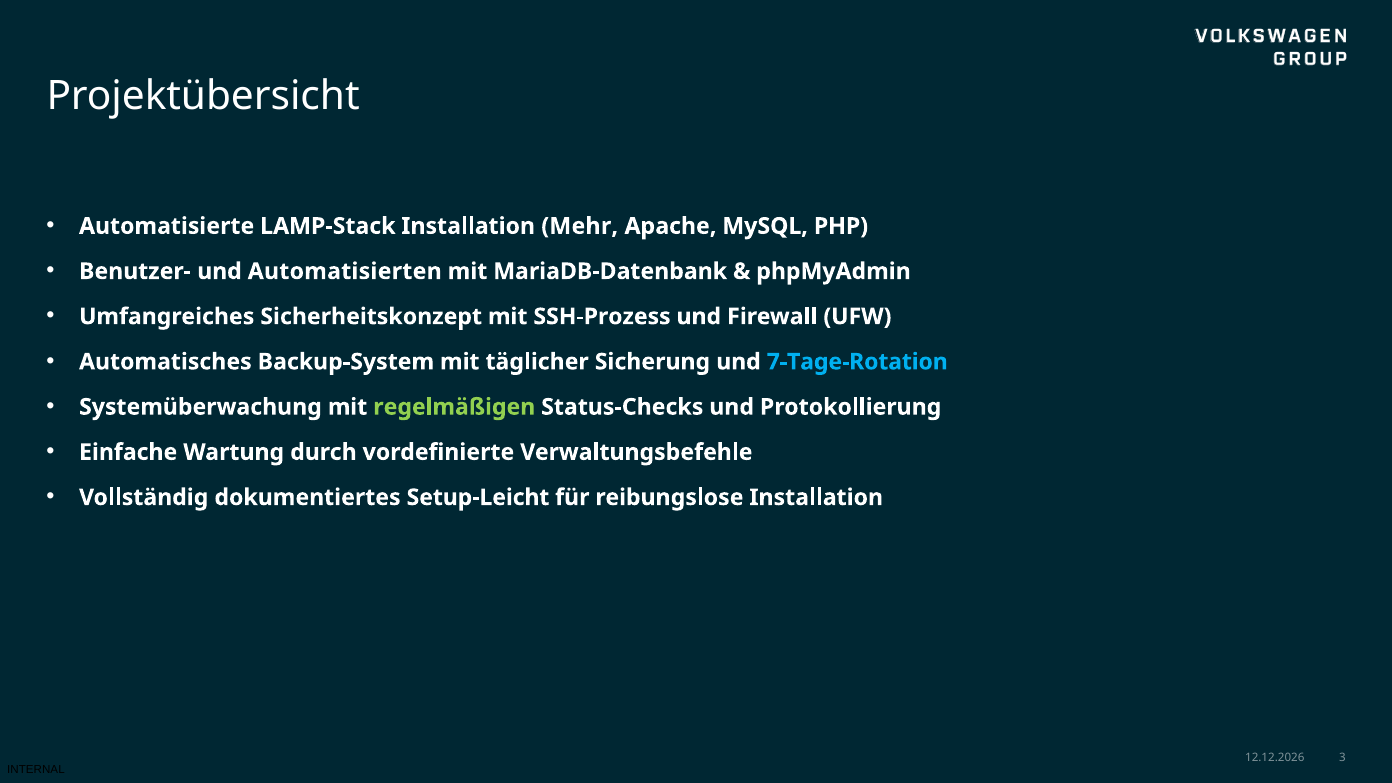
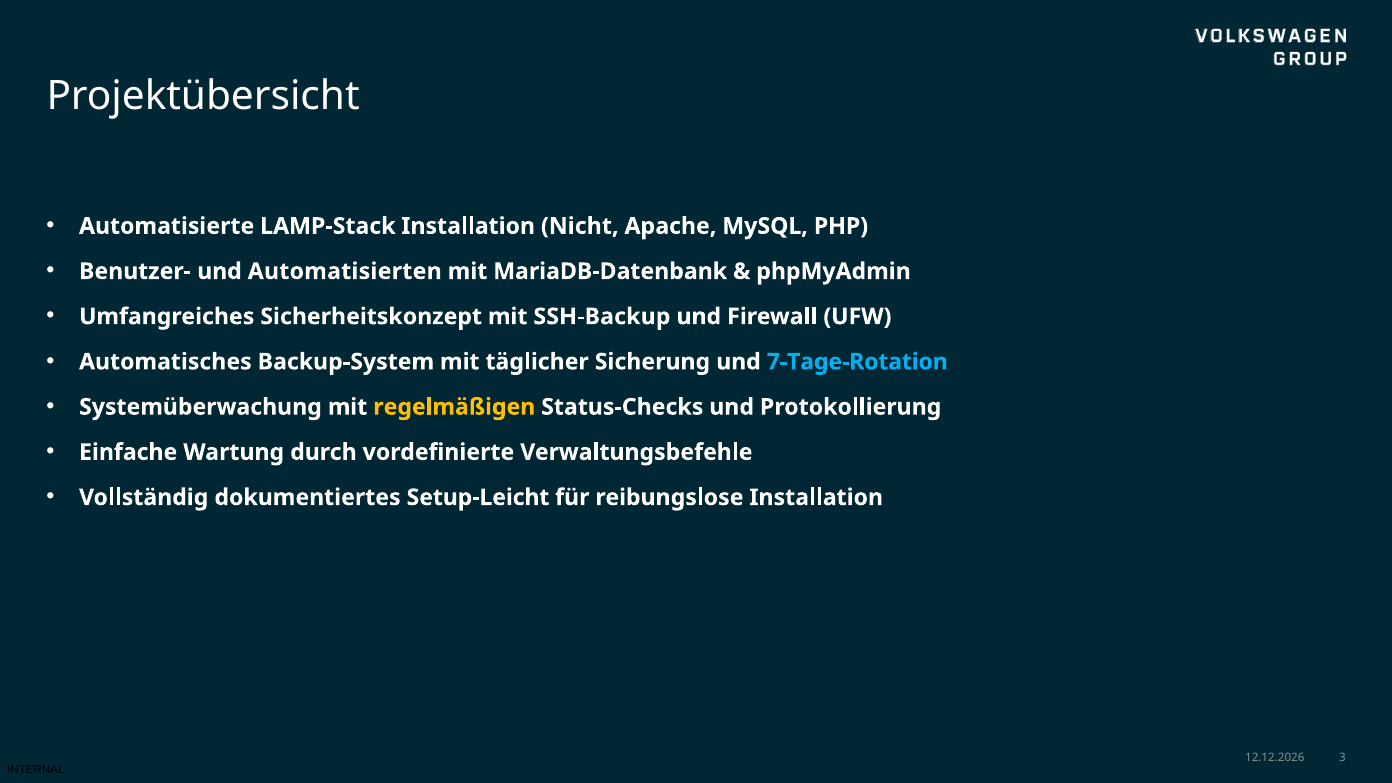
Mehr: Mehr -> Nicht (580, 226)
SSH-Prozess: SSH-Prozess -> SSH-Backup (602, 317)
regelmäßigen colour: light green -> yellow (454, 407)
